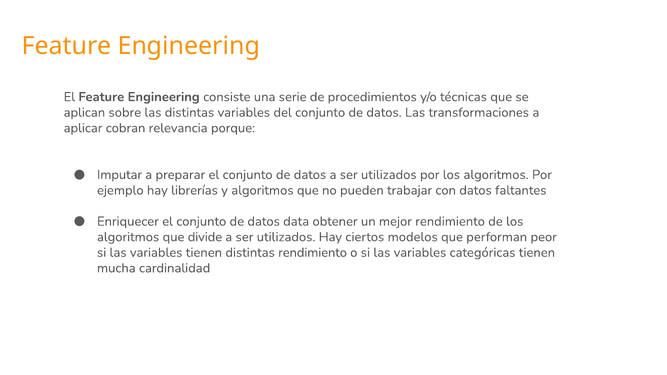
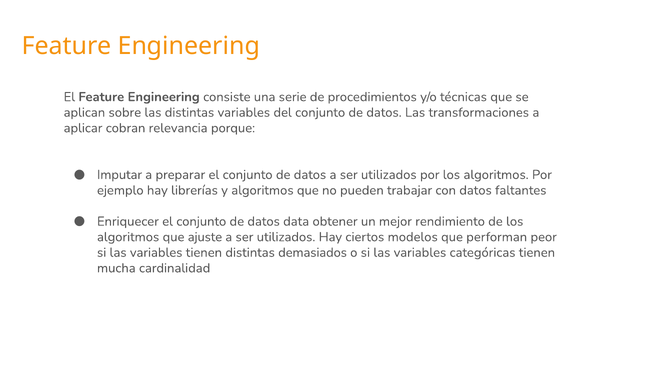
divide: divide -> ajuste (205, 237)
distintas rendimiento: rendimiento -> demasiados (313, 253)
